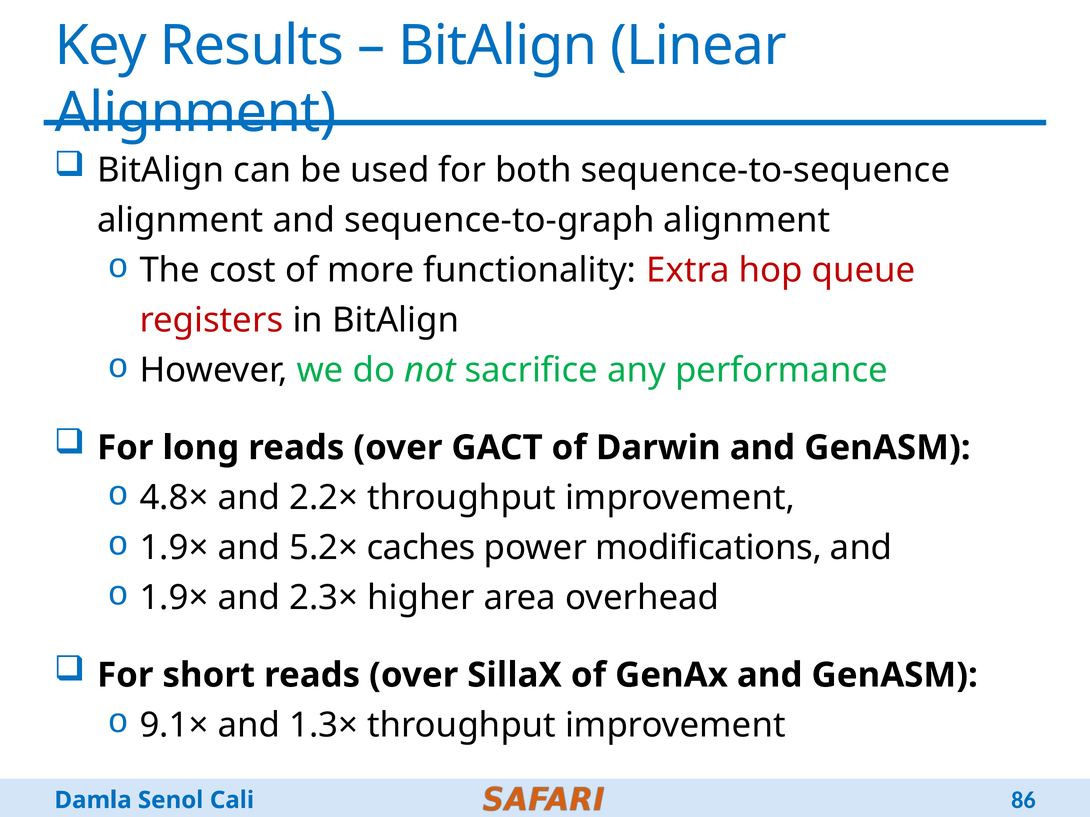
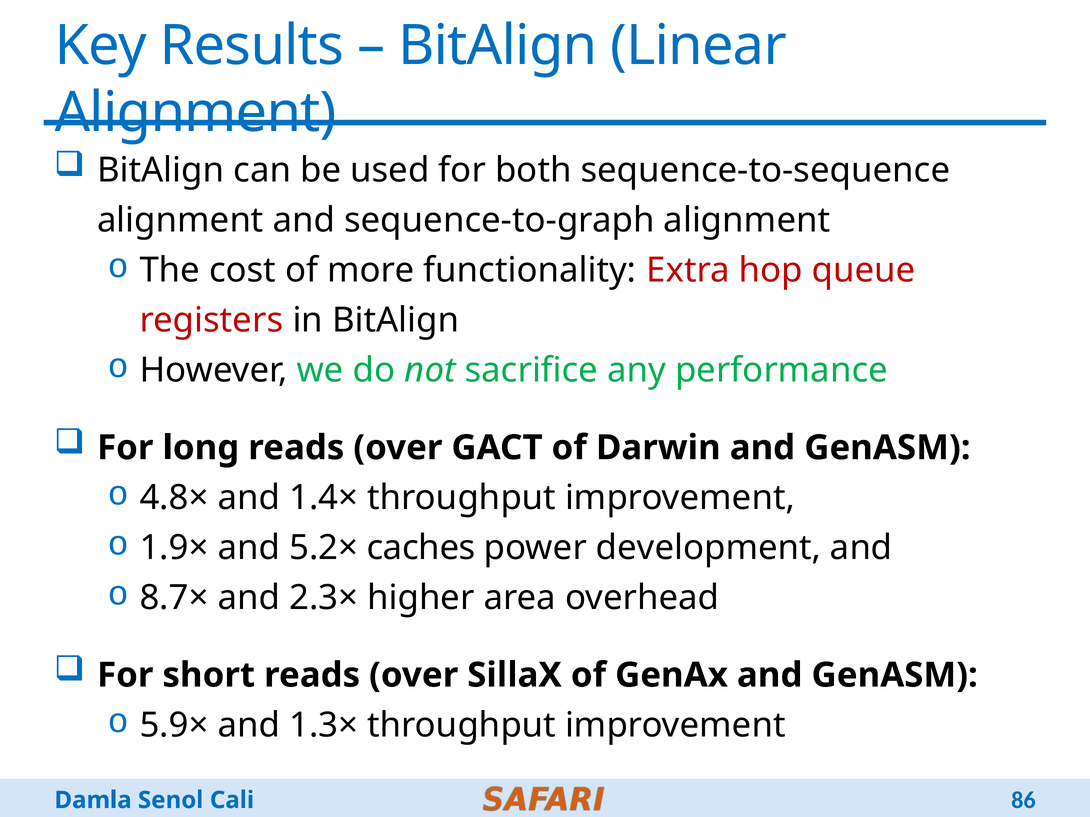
2.2×: 2.2× -> 1.4× (324, 498)
modifications: modifications -> development (708, 548)
1.9×: 1.9× -> 8.7× (174, 598)
9.1×: 9.1× -> 5.9× (174, 726)
